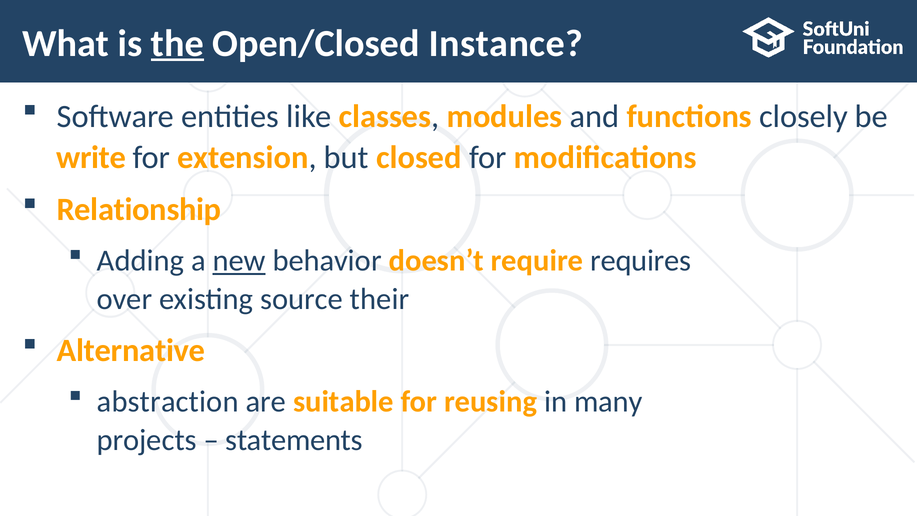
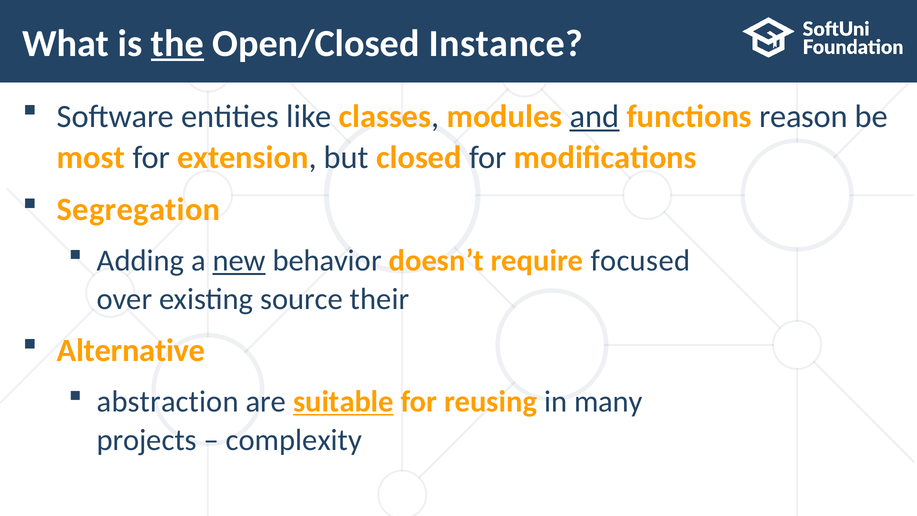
and underline: none -> present (594, 116)
closely: closely -> reason (804, 116)
write: write -> most (91, 157)
Relationship: Relationship -> Segregation (139, 210)
requires: requires -> focused (640, 261)
suitable underline: none -> present (343, 401)
statements: statements -> complexity (294, 440)
